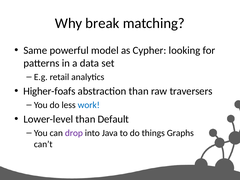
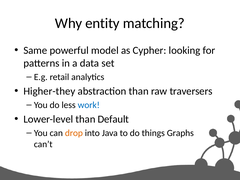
break: break -> entity (103, 23)
Higher-foafs: Higher-foafs -> Higher-they (49, 91)
drop colour: purple -> orange (74, 133)
